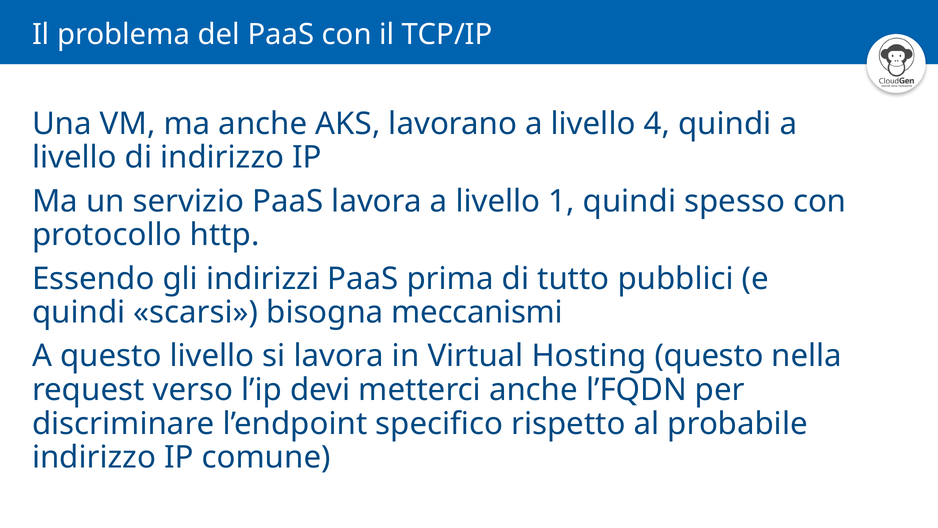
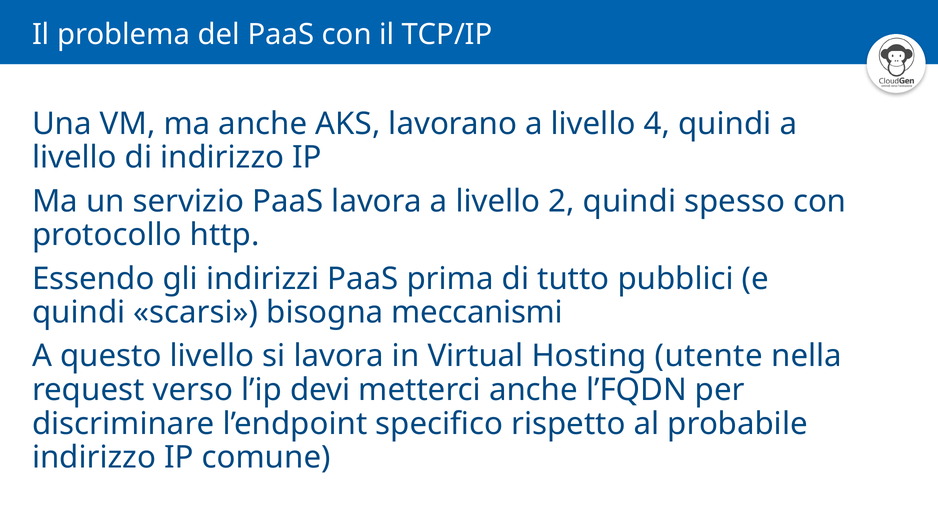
1: 1 -> 2 (562, 201)
Hosting questo: questo -> utente (709, 356)
